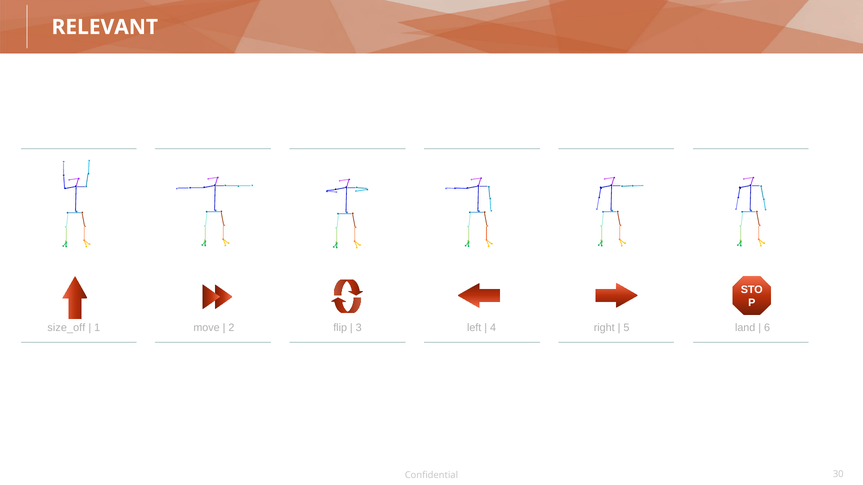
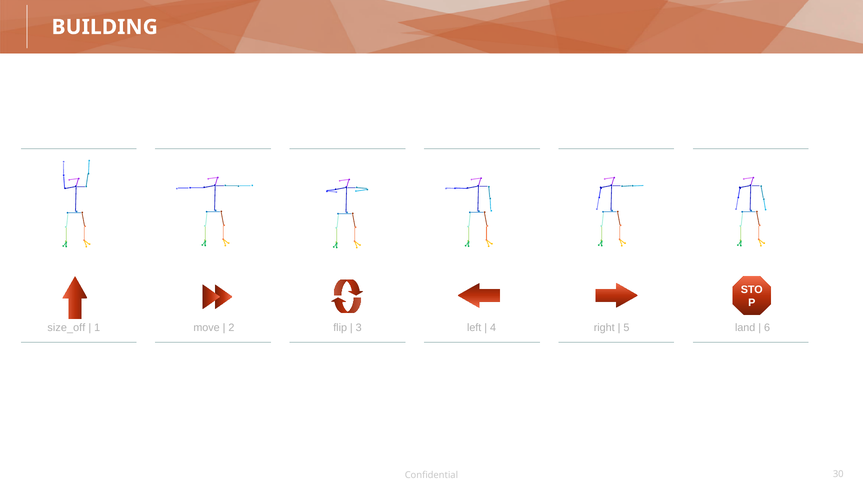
RELEVANT: RELEVANT -> BUILDING (105, 27)
